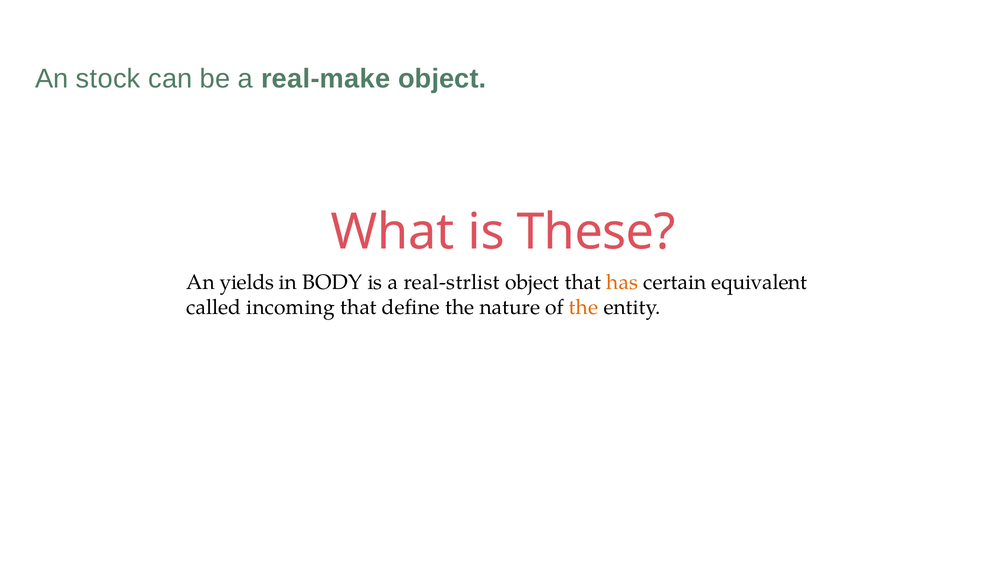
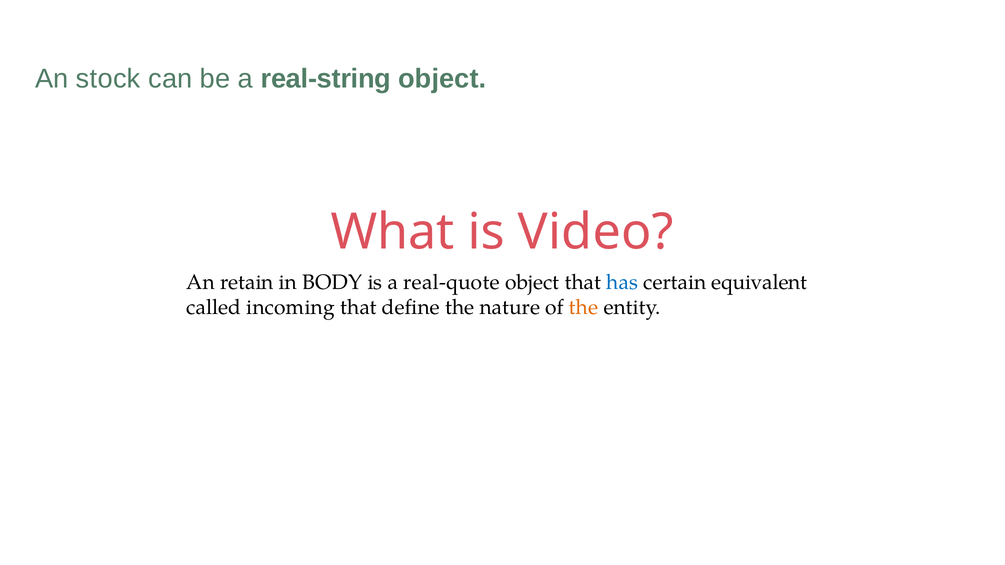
real-make: real-make -> real-string (326, 79)
These: These -> Video (596, 232)
yields: yields -> retain (247, 283)
real-strlist: real-strlist -> real-quote (452, 283)
has colour: orange -> blue (622, 283)
